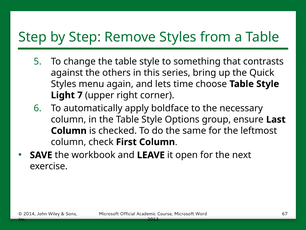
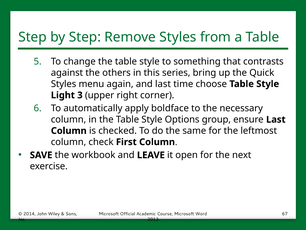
and lets: lets -> last (163, 84)
7: 7 -> 3 (80, 95)
